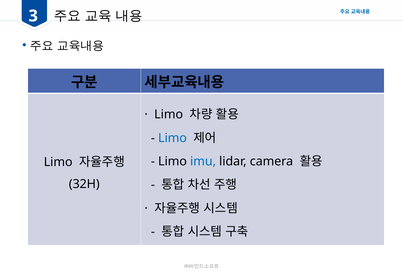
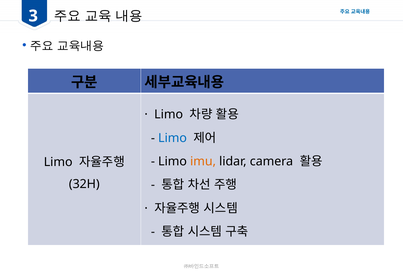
imu colour: blue -> orange (203, 161)
